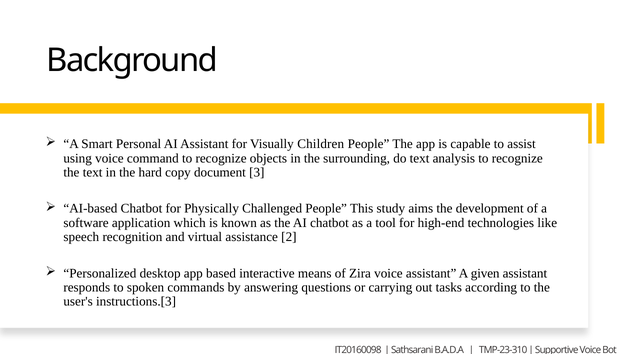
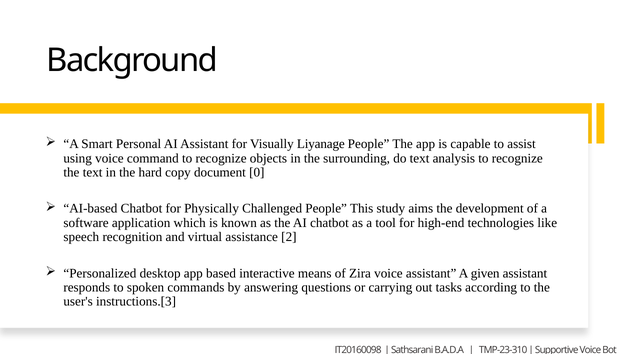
Children: Children -> Liyanage (321, 144)
3: 3 -> 0 (257, 173)
